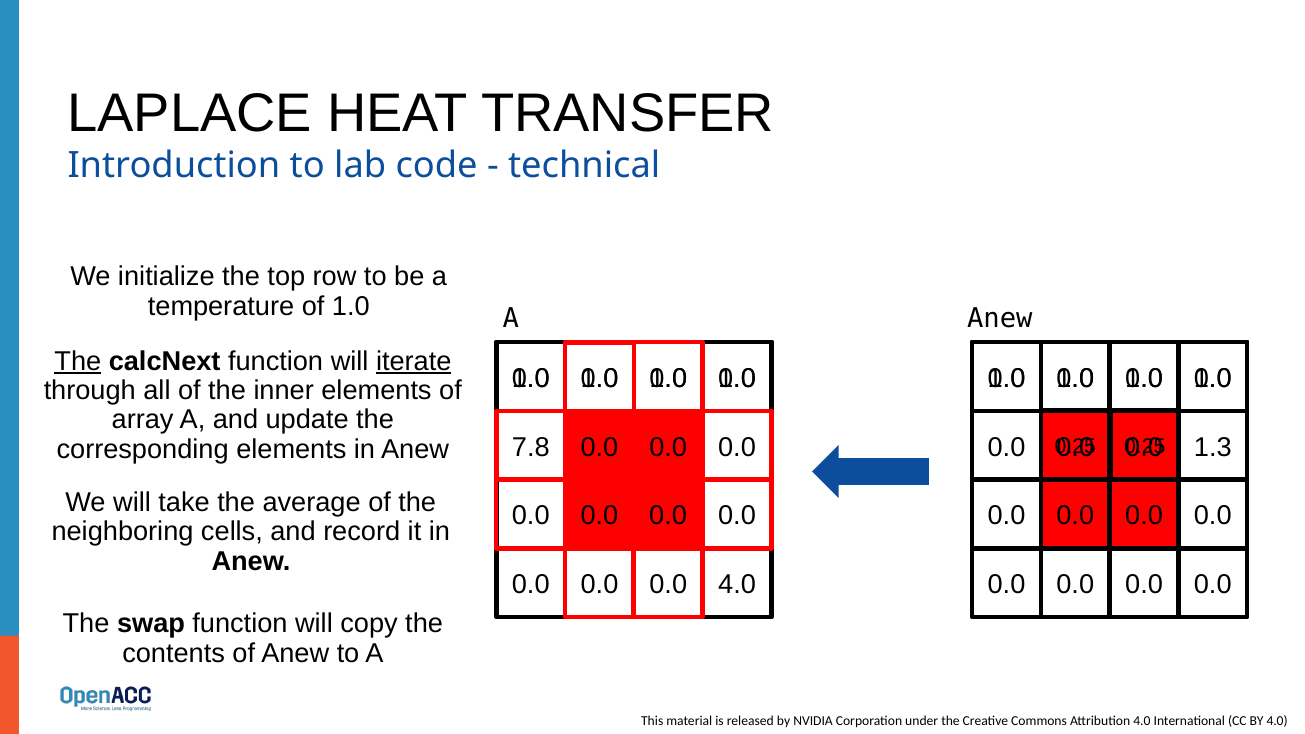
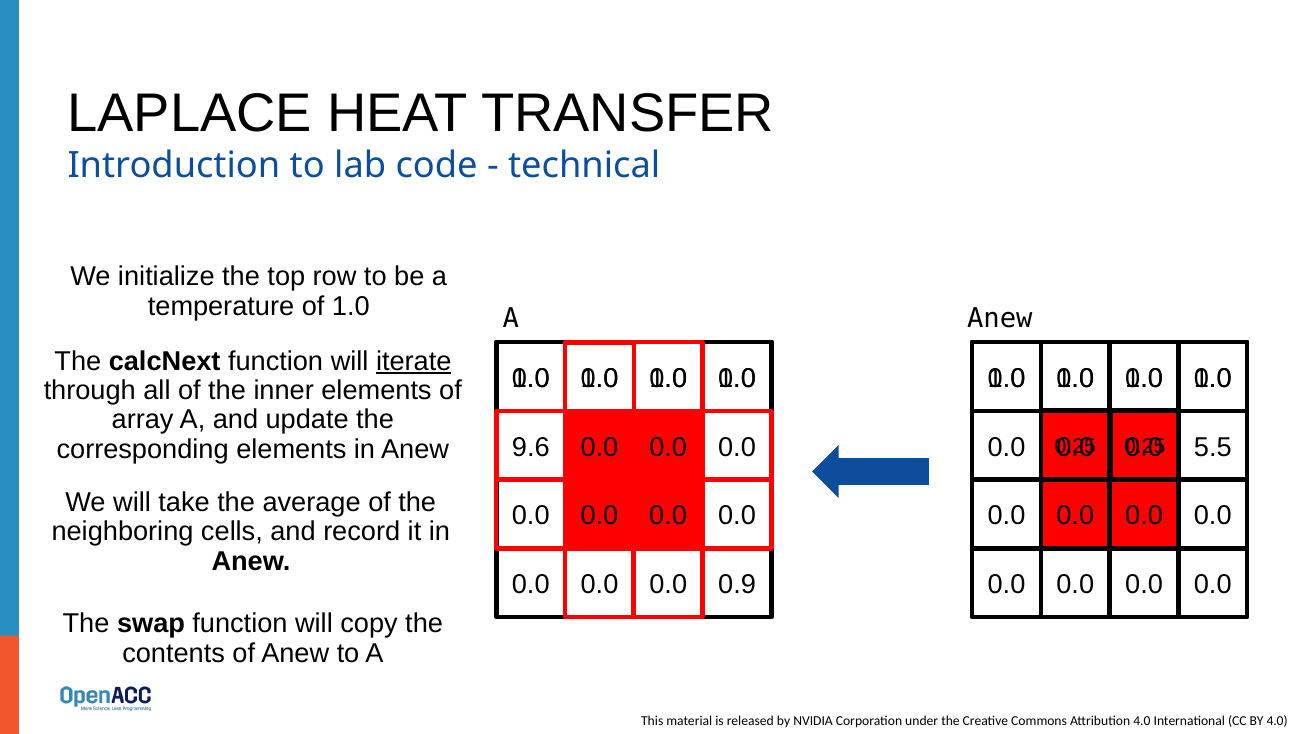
The underline: present -> none (78, 361)
7.8: 7.8 -> 9.6 (531, 447)
1.3: 1.3 -> 5.5 (1213, 447)
0.0 4.0: 4.0 -> 0.9 (737, 585)
